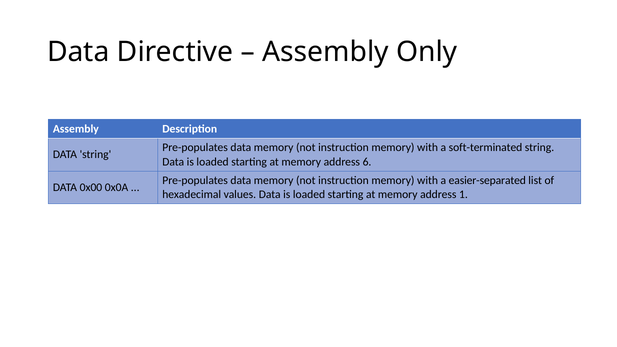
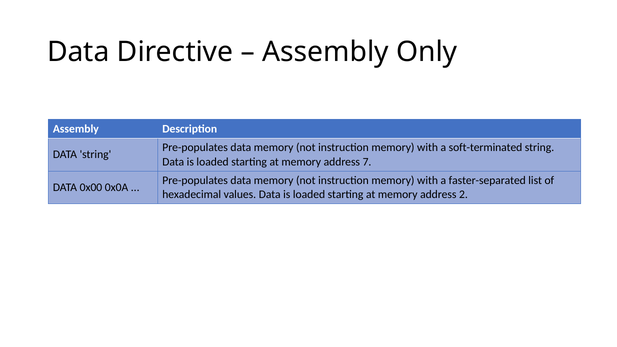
6: 6 -> 7 (367, 162)
easier-separated: easier-separated -> faster-separated (487, 180)
1: 1 -> 2 (463, 195)
